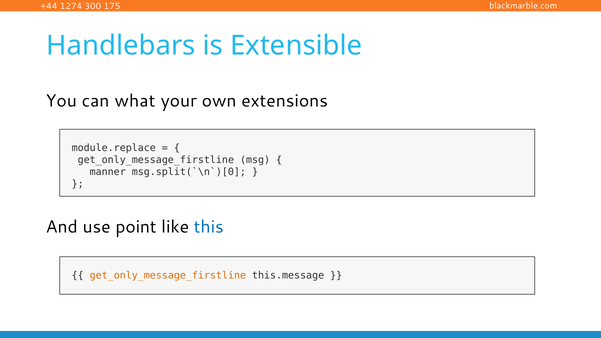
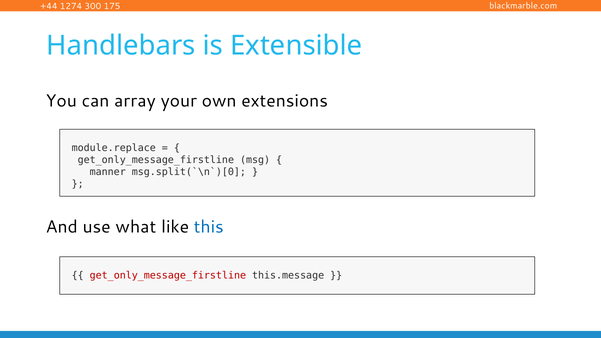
what: what -> array (135, 101)
point: point -> what (136, 227)
get_only_message_firstline colour: orange -> red (168, 275)
